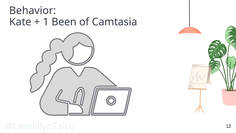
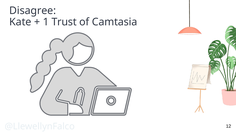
Behavior: Behavior -> Disagree (33, 11)
Been: Been -> Trust (64, 22)
